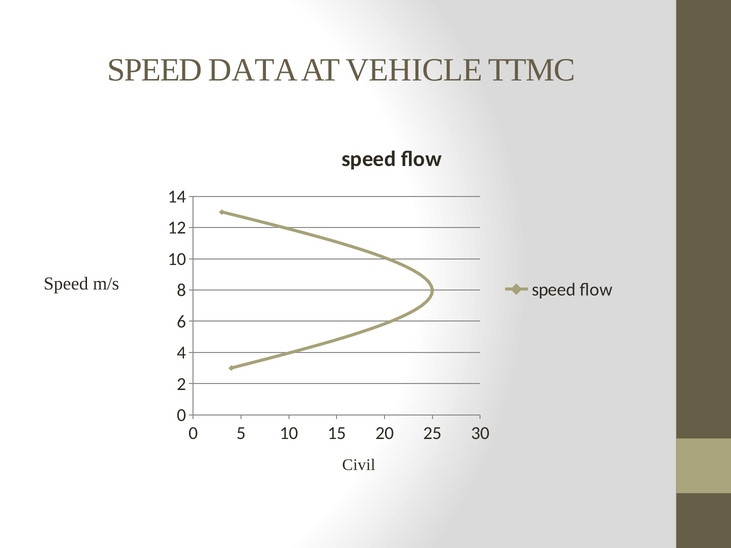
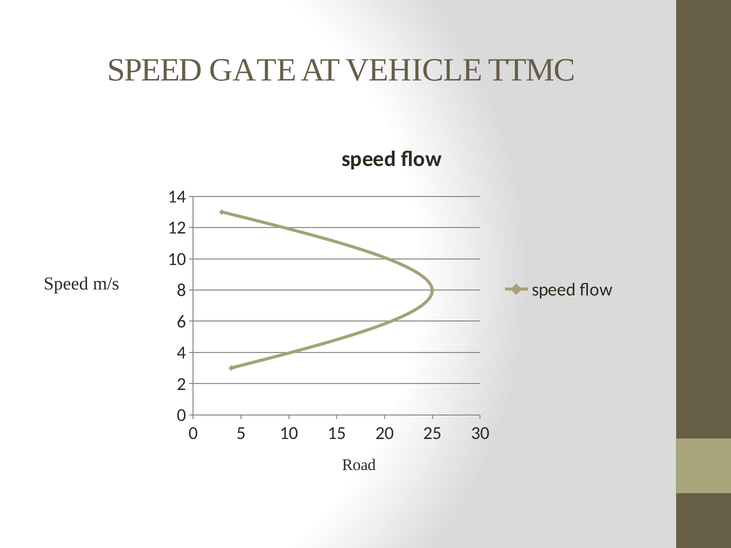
DATA: DATA -> GATE (253, 70)
Civil: Civil -> Road (359, 465)
